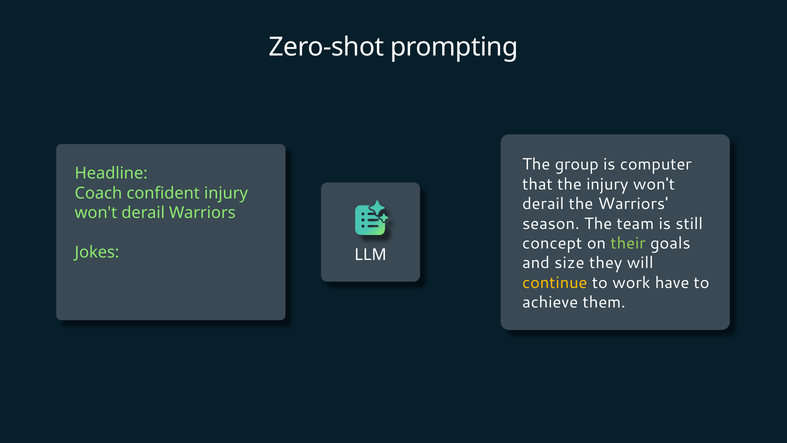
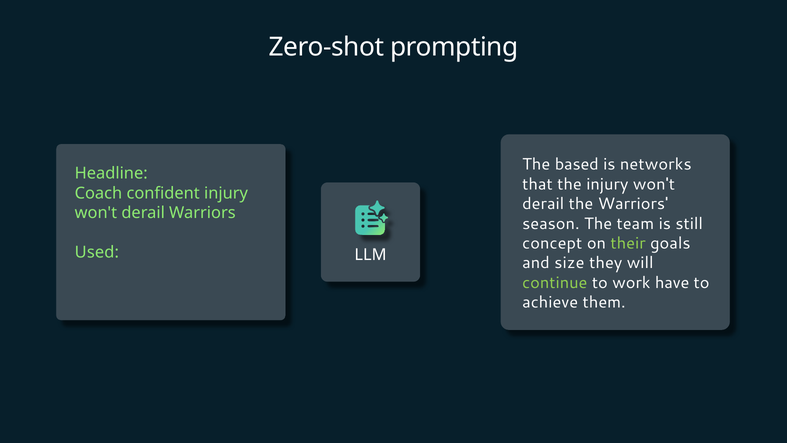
group: group -> based (577, 164)
computer: computer -> networks (656, 164)
Jokes: Jokes -> Used (97, 252)
continue colour: yellow -> light green (555, 282)
